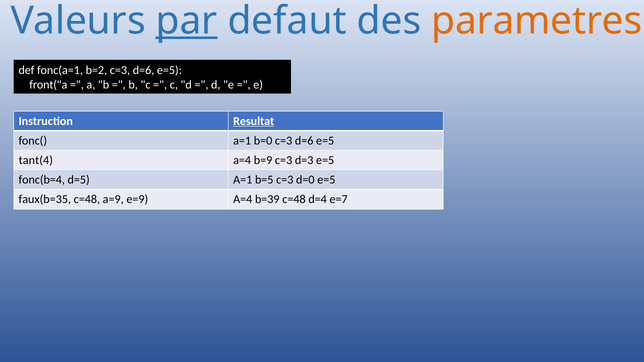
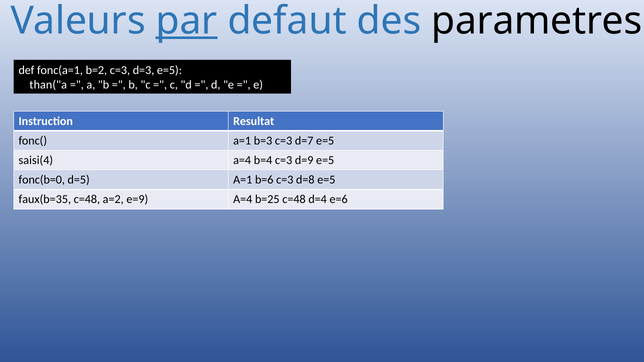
parametres colour: orange -> black (537, 21)
b=2 c=3 d=6: d=6 -> d=3 (144, 70)
front("a: front("a -> than("a (48, 85)
Resultat underline: present -> none (254, 121)
b=0: b=0 -> b=3 (263, 141)
d=6: d=6 -> d=7 (304, 141)
tant(4: tant(4 -> saisi(4 (36, 160)
b=9: b=9 -> b=4 (263, 160)
d=3: d=3 -> d=9 (304, 160)
fonc(b=4: fonc(b=4 -> fonc(b=0 (42, 180)
b=5: b=5 -> b=6 (264, 180)
d=0: d=0 -> d=8 (305, 180)
a=9: a=9 -> a=2 (113, 200)
b=39: b=39 -> b=25 (267, 200)
e=7: e=7 -> e=6 (339, 200)
